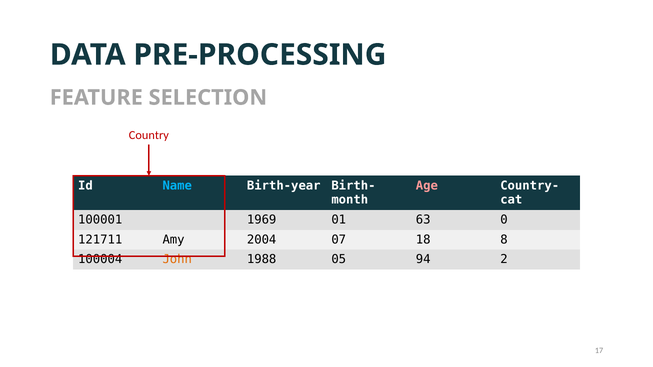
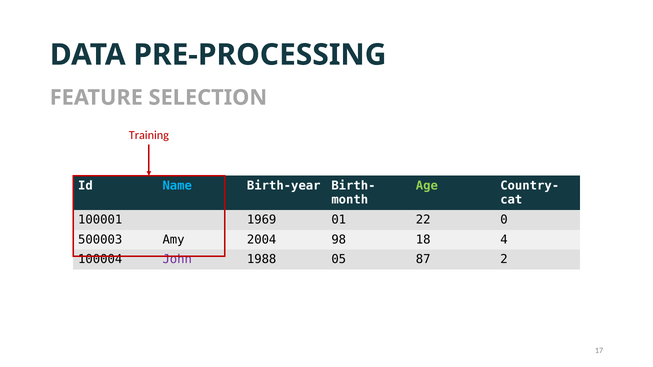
Country: Country -> Training (149, 135)
Age colour: pink -> light green (427, 186)
63: 63 -> 22 (423, 220)
121711: 121711 -> 500003 (100, 240)
07: 07 -> 98 (339, 240)
8: 8 -> 4 (504, 240)
John colour: orange -> purple (177, 260)
94: 94 -> 87 (423, 260)
